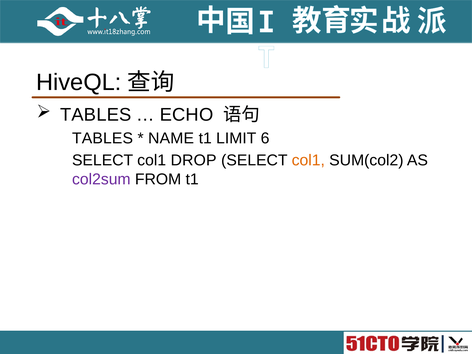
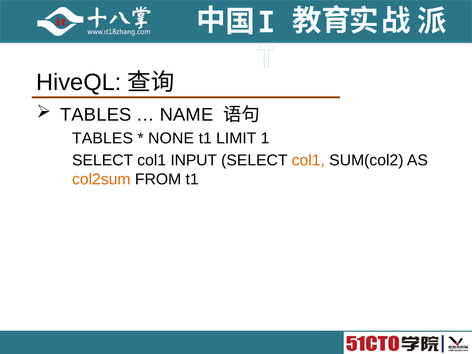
ECHO: ECHO -> NAME (187, 115)
NAME: NAME -> NONE (171, 138)
6: 6 -> 1 (265, 138)
DROP: DROP -> INPUT (194, 160)
col2sum colour: purple -> orange (101, 179)
